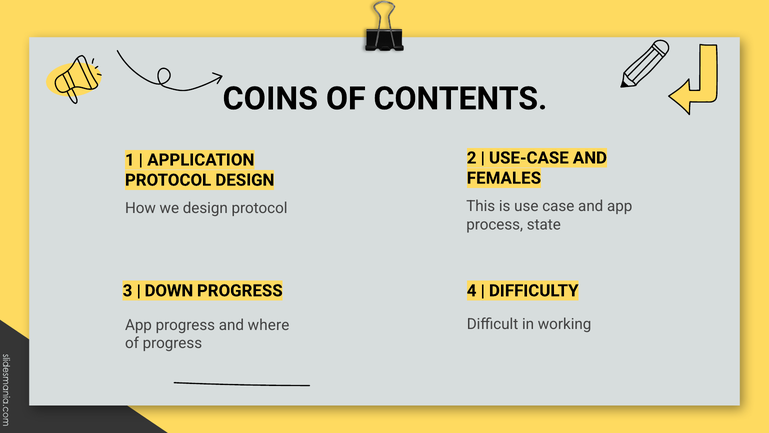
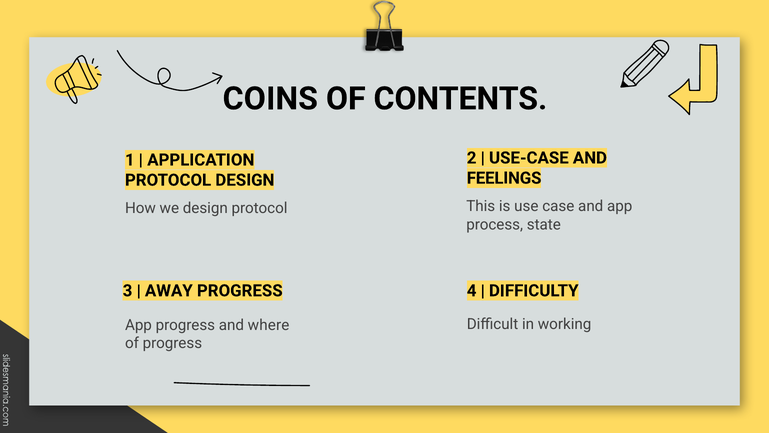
FEMALES: FEMALES -> FEELINGS (504, 178)
DOWN: DOWN -> AWAY (169, 290)
